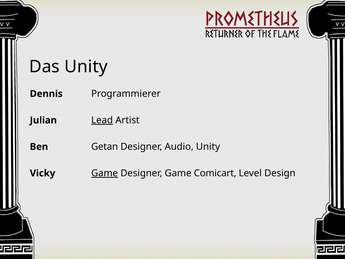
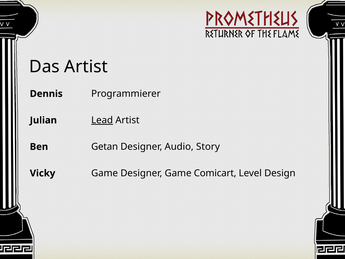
Das Unity: Unity -> Artist (86, 67)
Audio Unity: Unity -> Story (208, 147)
Game underline: present -> none (105, 173)
